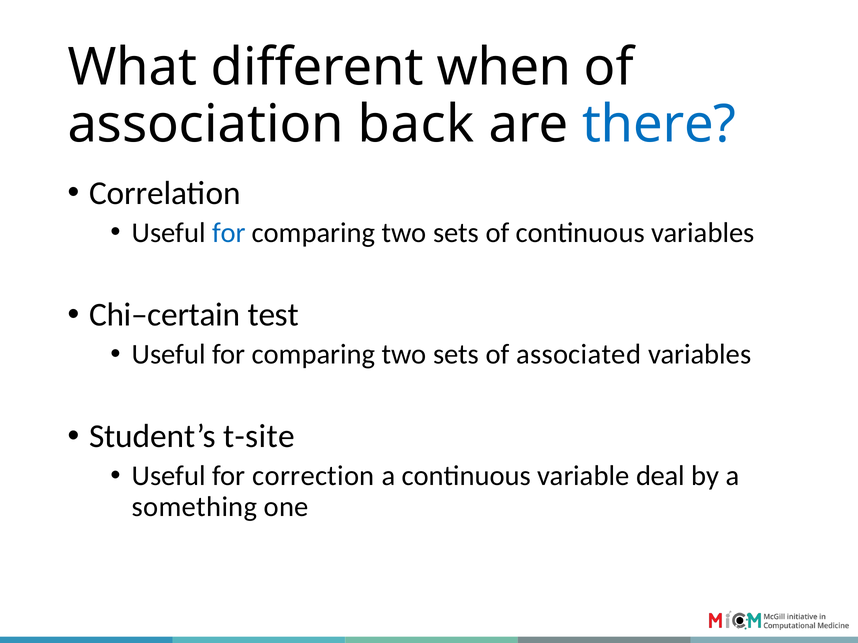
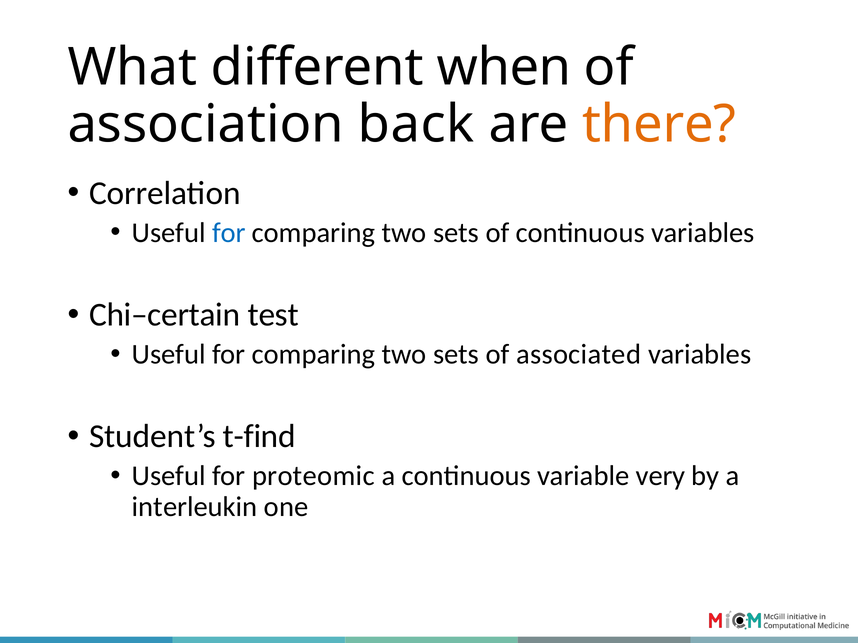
there colour: blue -> orange (659, 124)
t-site: t-site -> t-find (259, 437)
correction: correction -> proteomic (313, 476)
deal: deal -> very (661, 476)
something: something -> interleukin (195, 507)
